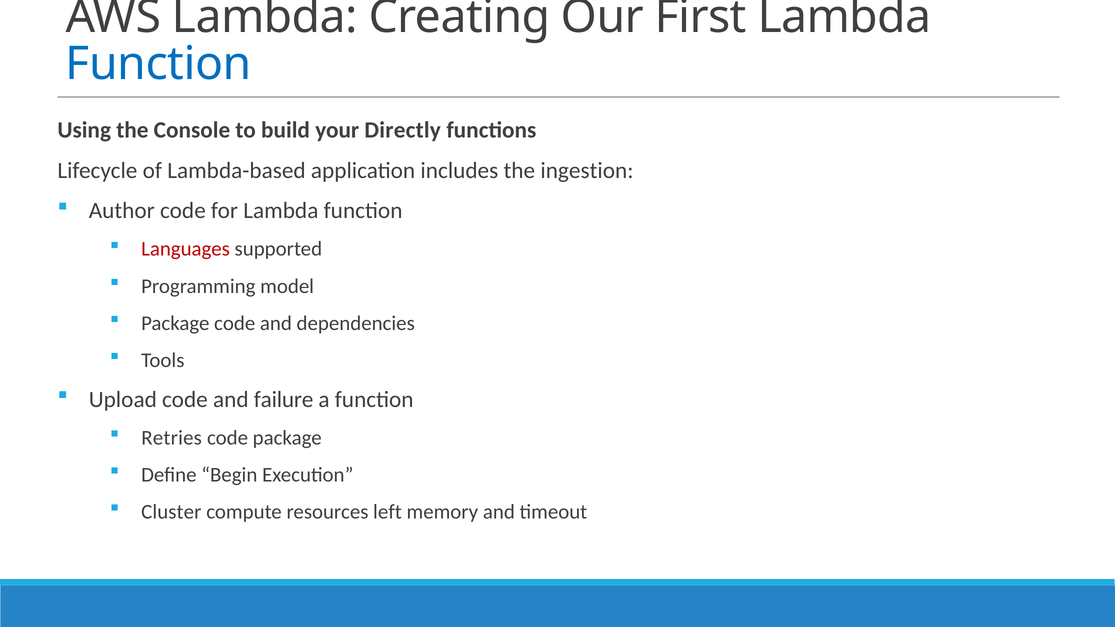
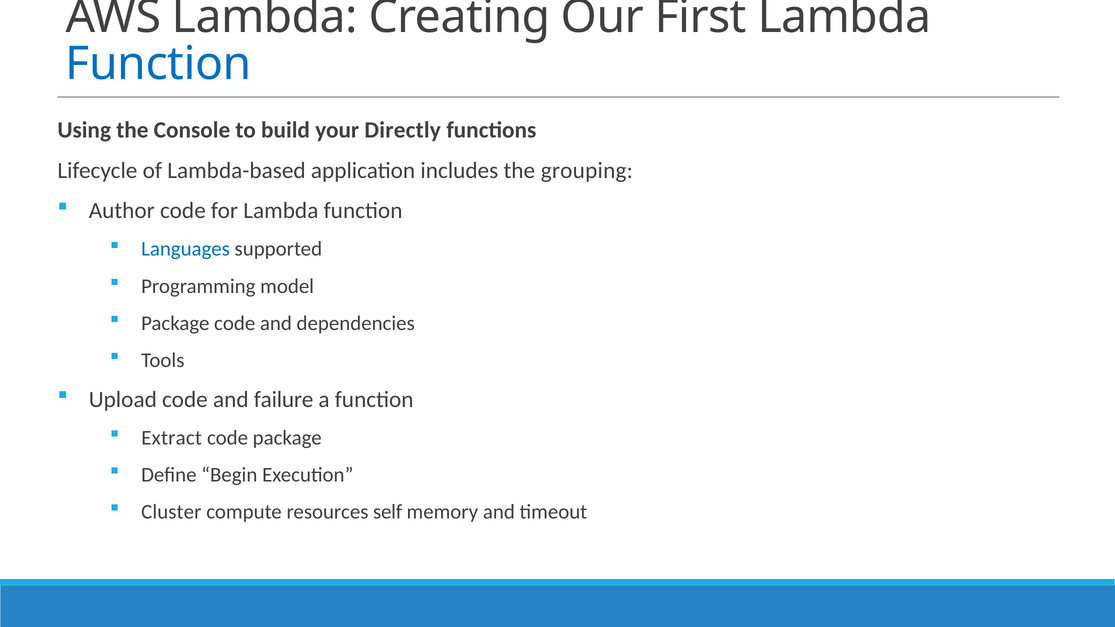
ingestion: ingestion -> grouping (587, 170)
Languages colour: red -> blue (186, 249)
Retries: Retries -> Extract (172, 438)
left: left -> self (388, 512)
